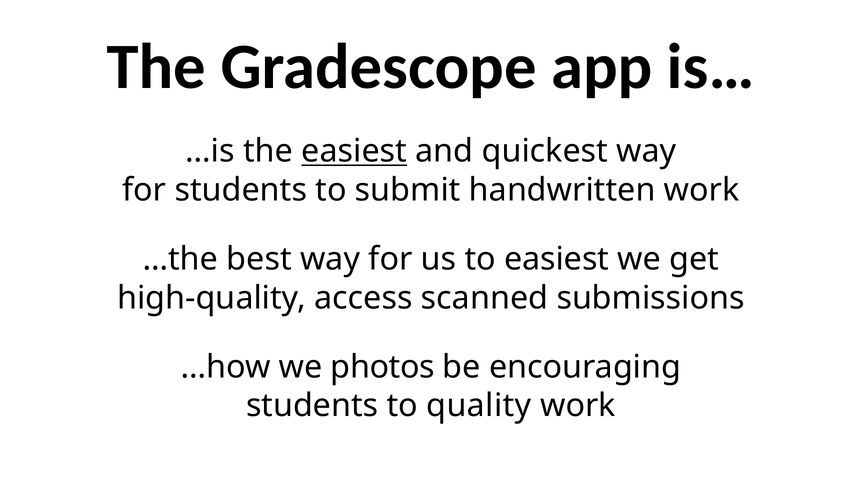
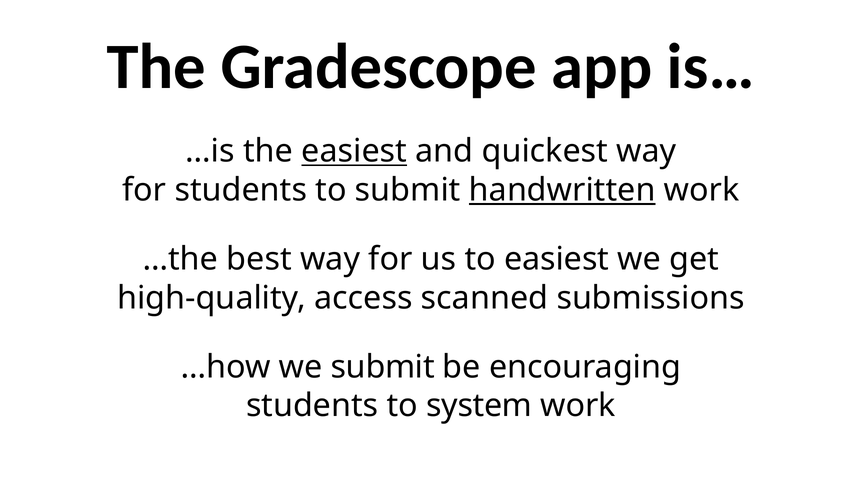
handwritten underline: none -> present (562, 190)
we photos: photos -> submit (383, 367)
quality: quality -> system (479, 406)
